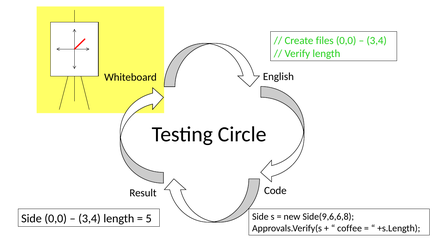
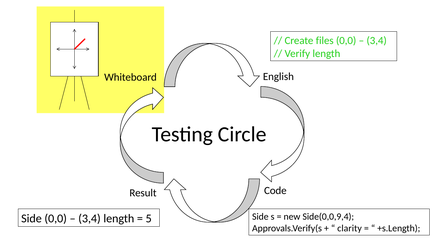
Side(9,6,6,8: Side(9,6,6,8 -> Side(0,0,9,4 (328, 216)
coffee: coffee -> clarity (350, 228)
